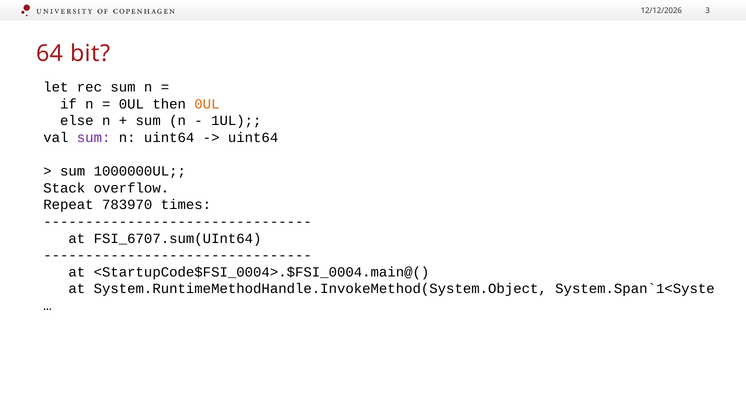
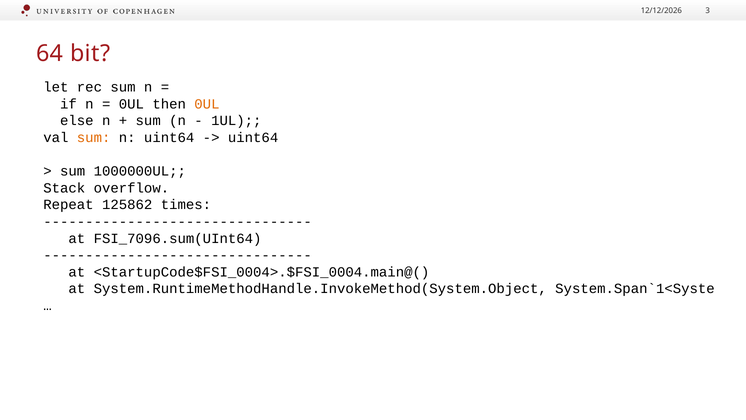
sum colour: purple -> orange (94, 137)
783970: 783970 -> 125862 (127, 205)
FSI_6707.sum(UInt64: FSI_6707.sum(UInt64 -> FSI_7096.sum(UInt64 (178, 238)
